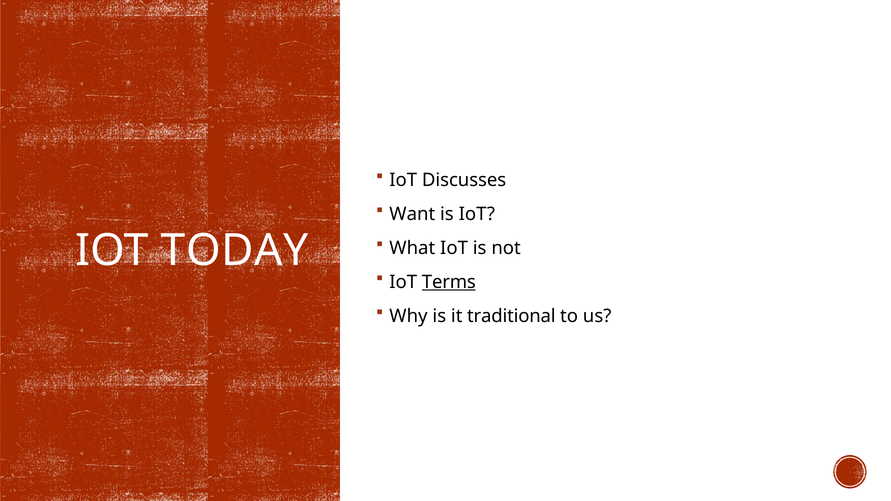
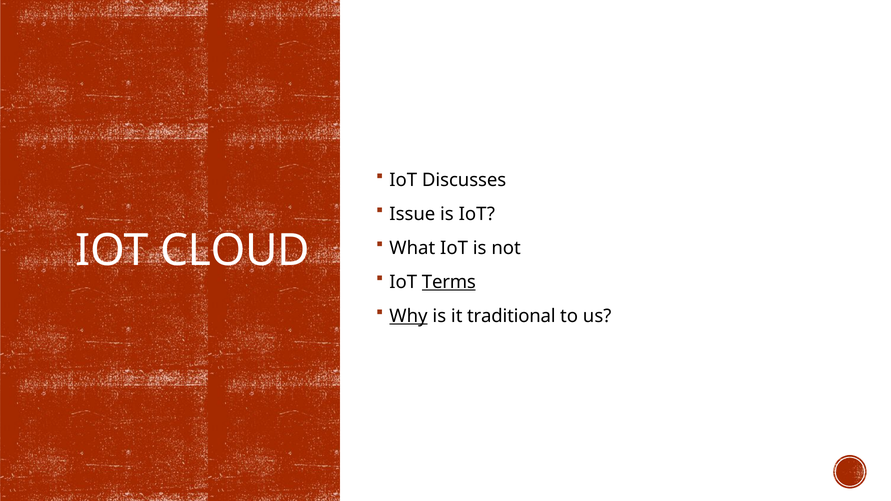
Want: Want -> Issue (412, 214)
TODAY: TODAY -> CLOUD (235, 251)
Why underline: none -> present (408, 316)
